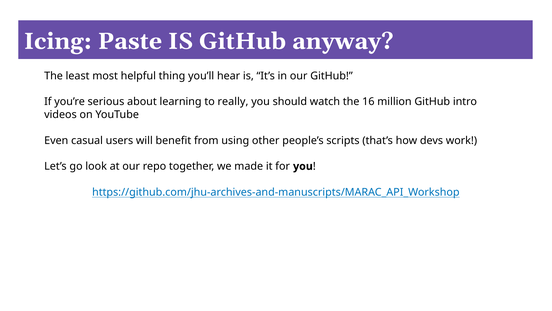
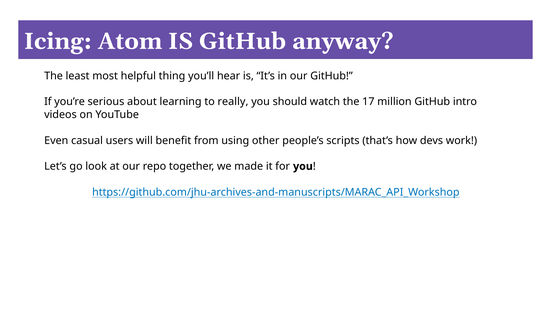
Paste: Paste -> Atom (130, 41)
16: 16 -> 17 (368, 102)
